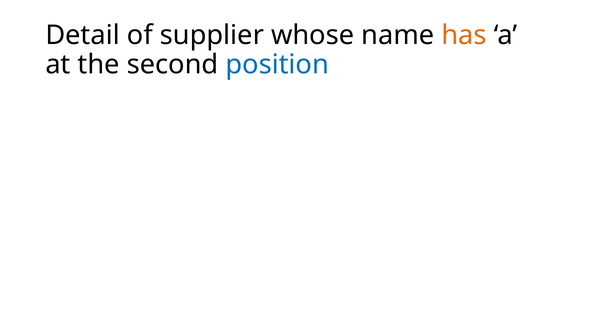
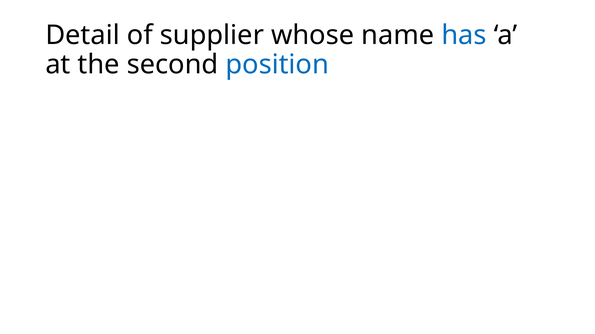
has colour: orange -> blue (464, 35)
